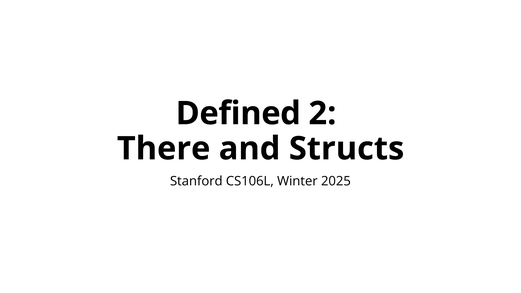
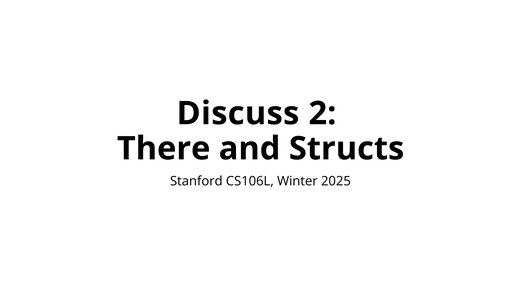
Defined: Defined -> Discuss (238, 113)
